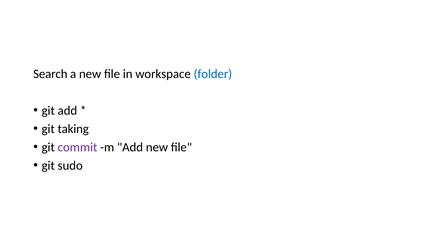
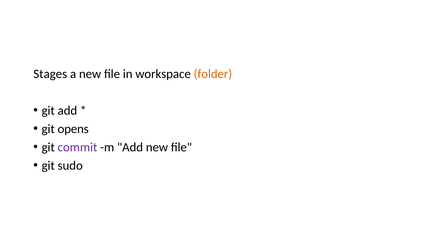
Search: Search -> Stages (50, 74)
folder colour: blue -> orange (213, 74)
taking: taking -> opens (73, 129)
